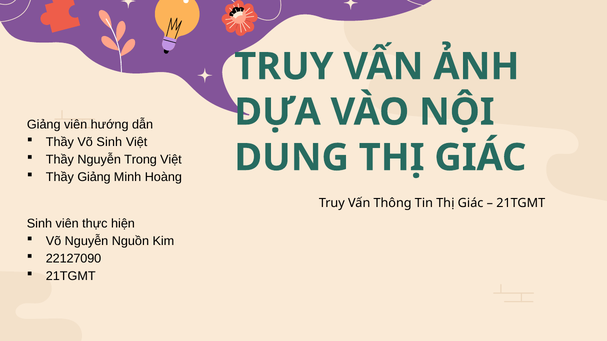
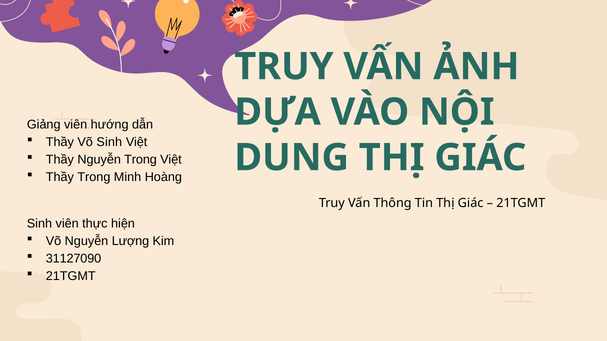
Thầy Giảng: Giảng -> Trong (94, 177)
Nguồn: Nguồn -> Lượng (130, 241)
22127090: 22127090 -> 31127090 (74, 259)
